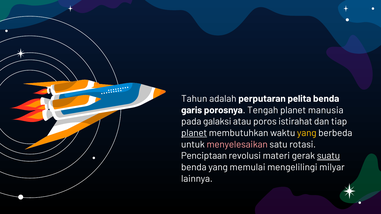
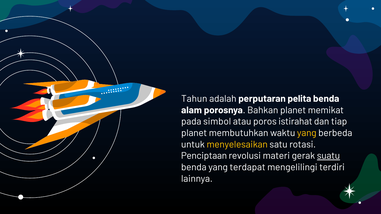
garis: garis -> alam (192, 110)
Tengah: Tengah -> Bahkan (263, 110)
manusia: manusia -> memikat (326, 110)
galaksi: galaksi -> simbol (217, 122)
planet underline: present -> none (194, 133)
menyelesaikan colour: pink -> yellow (237, 145)
memulai: memulai -> terdapat (248, 167)
milyar: milyar -> terdiri (332, 167)
